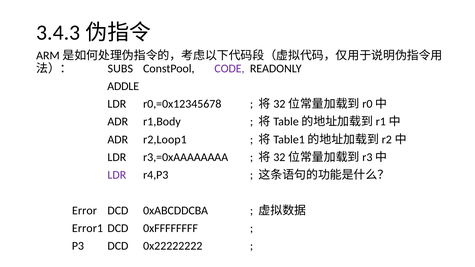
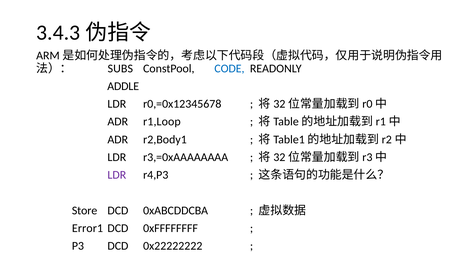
CODE colour: purple -> blue (229, 68)
r1,Body: r1,Body -> r1,Loop (162, 122)
r2,Loop1: r2,Loop1 -> r2,Body1 (165, 140)
Error: Error -> Store (85, 211)
